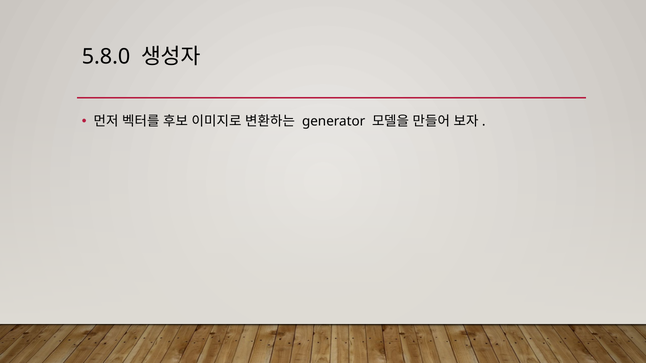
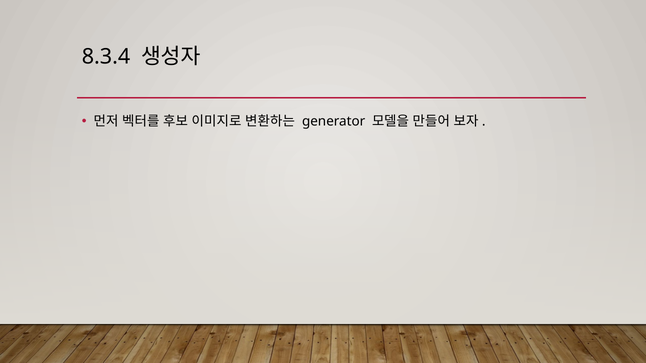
5.8.0: 5.8.0 -> 8.3.4 (106, 57)
